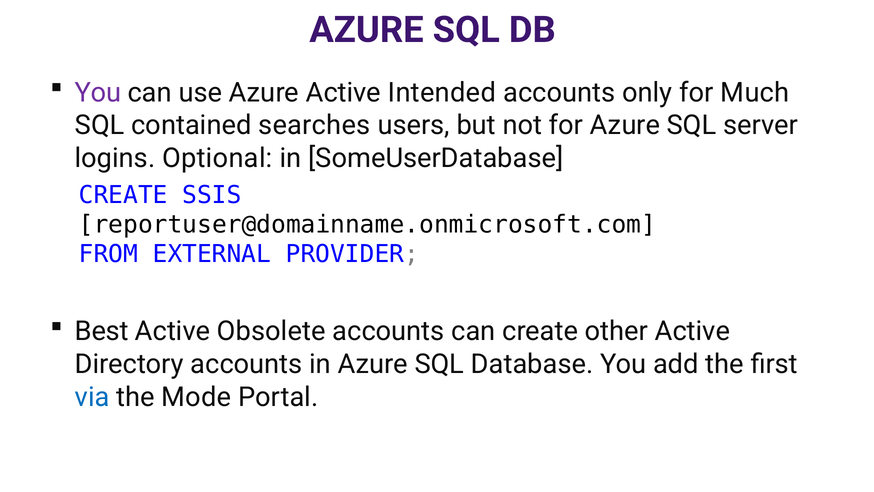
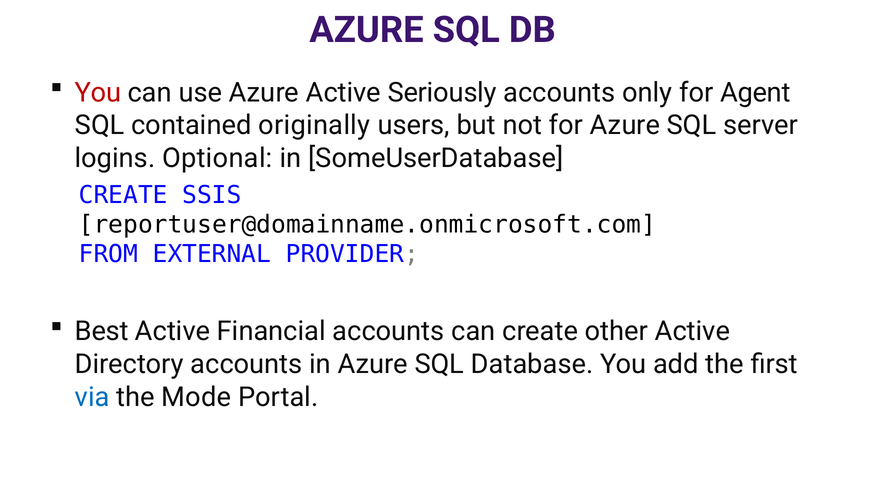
You colour: purple -> red (98, 93)
Intended: Intended -> Seriously (442, 93)
Much: Much -> Agent (755, 93)
searches: searches -> originally (314, 125)
Obsolete: Obsolete -> Financial (271, 331)
